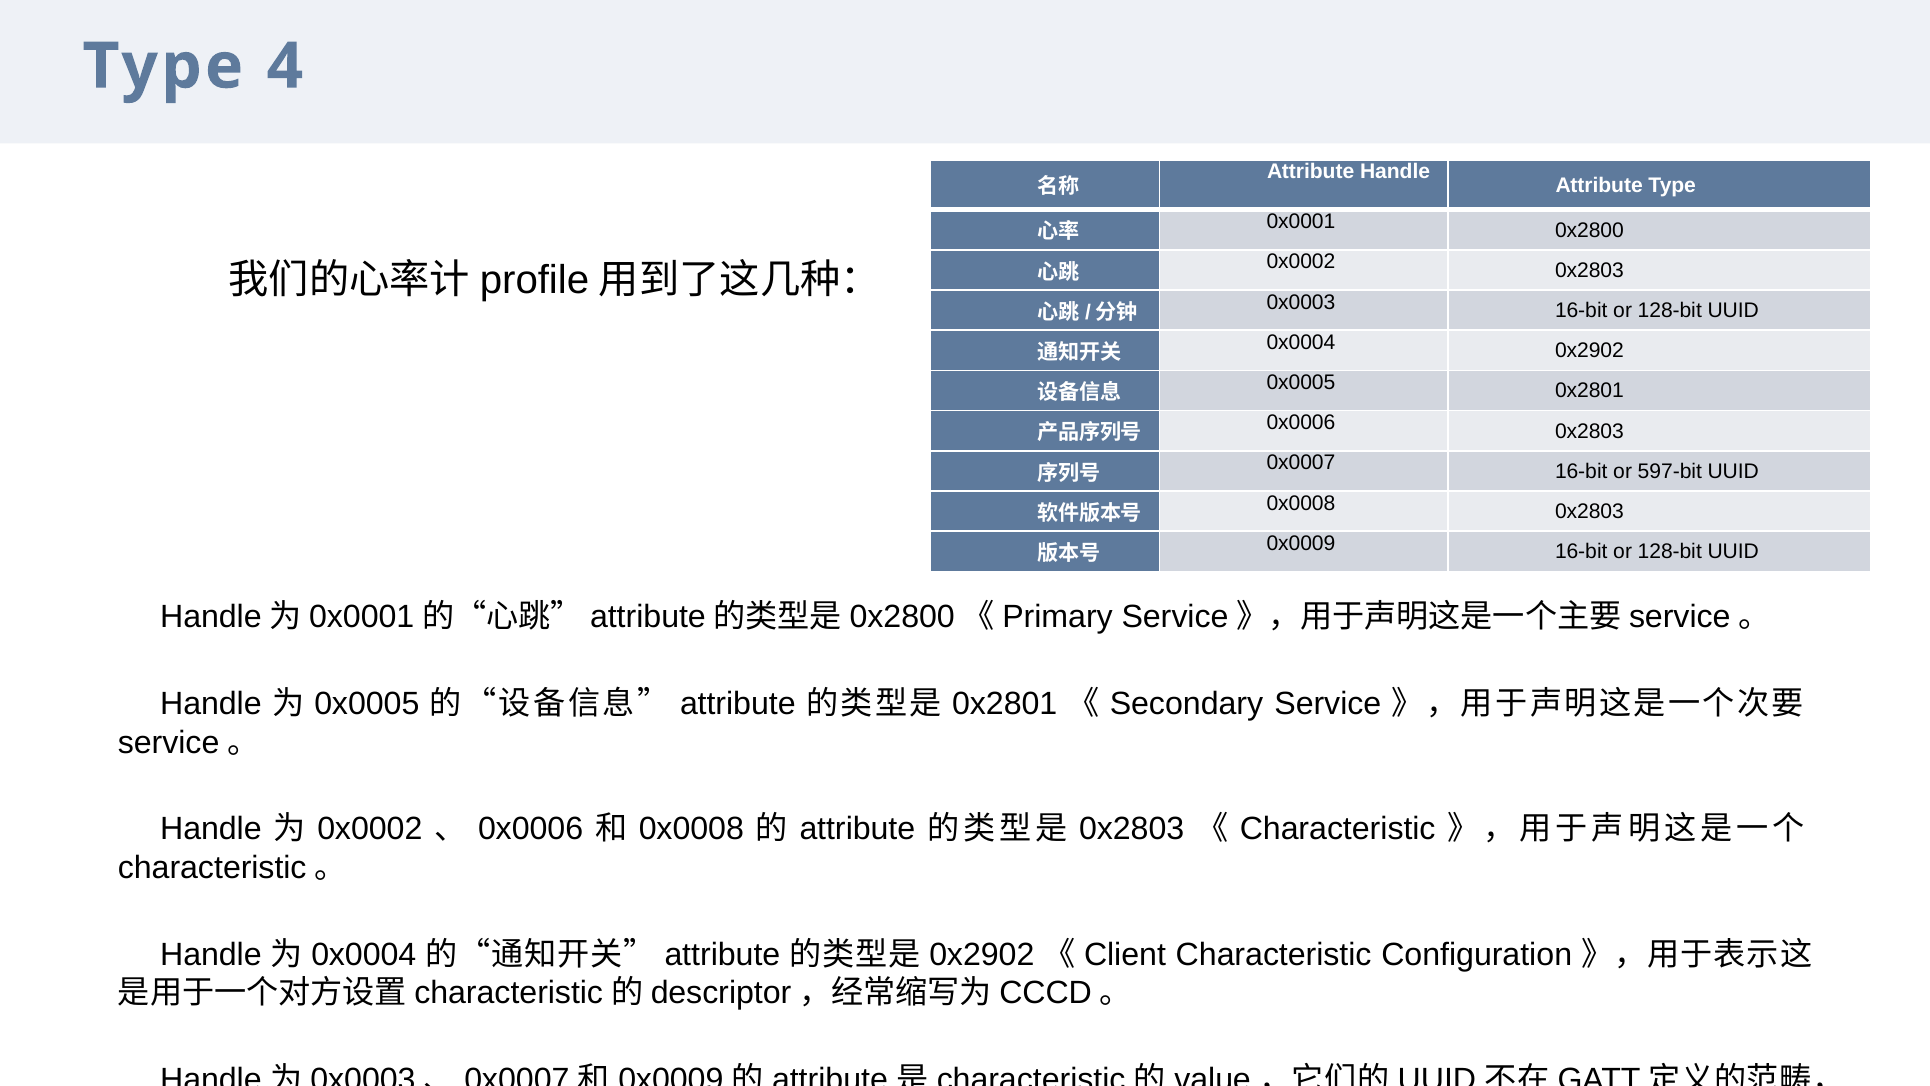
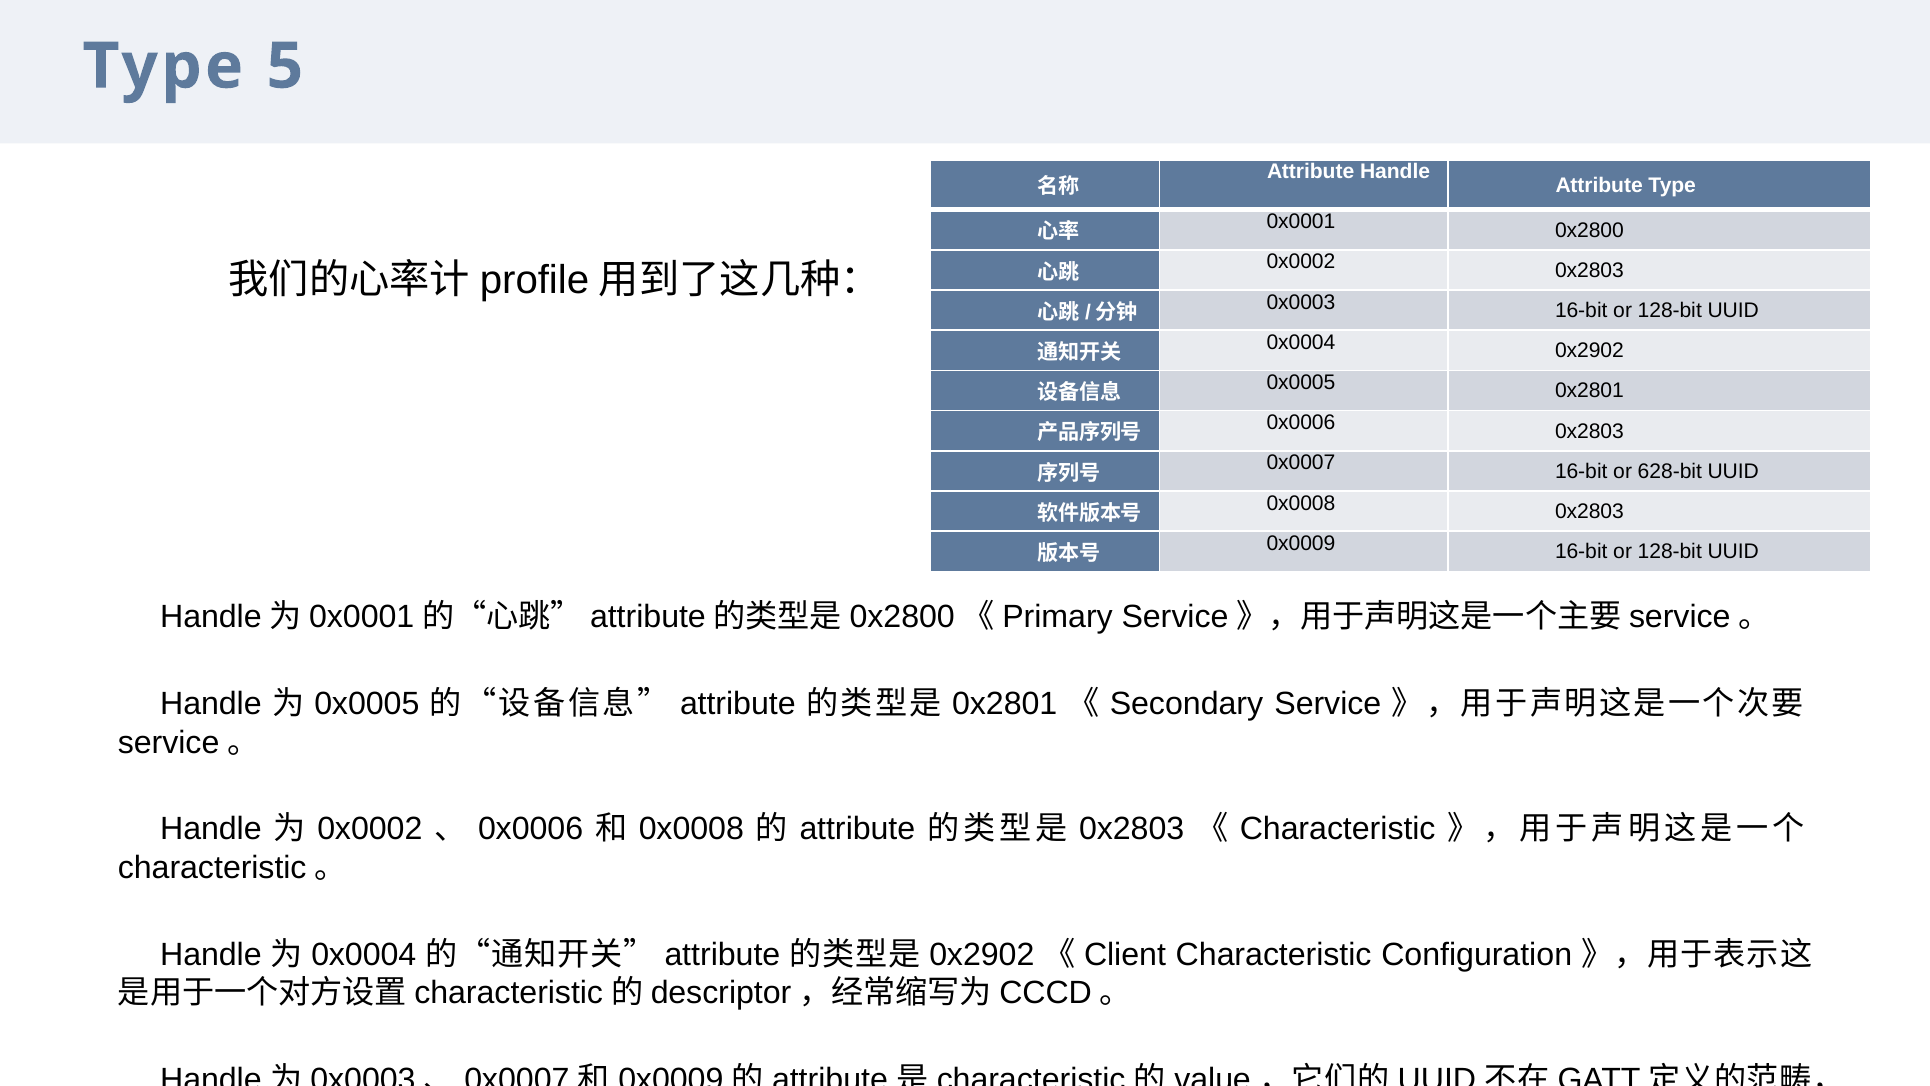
4: 4 -> 5 (285, 66)
597-bit: 597-bit -> 628-bit (1670, 471)
